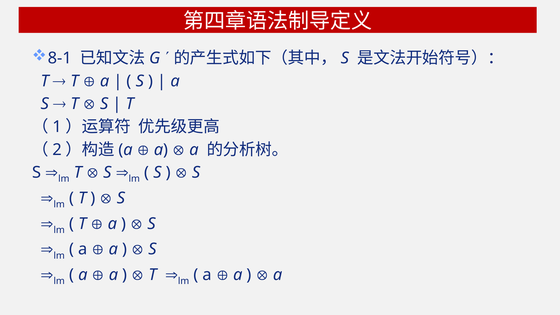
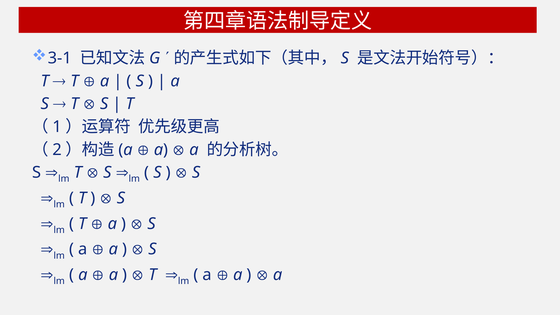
8-1: 8-1 -> 3-1 (60, 58)
